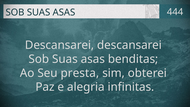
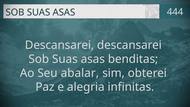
presta: presta -> abalar (80, 73)
